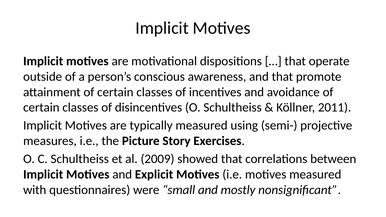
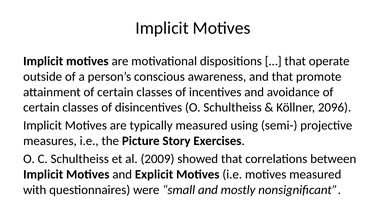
2011: 2011 -> 2096 (335, 108)
